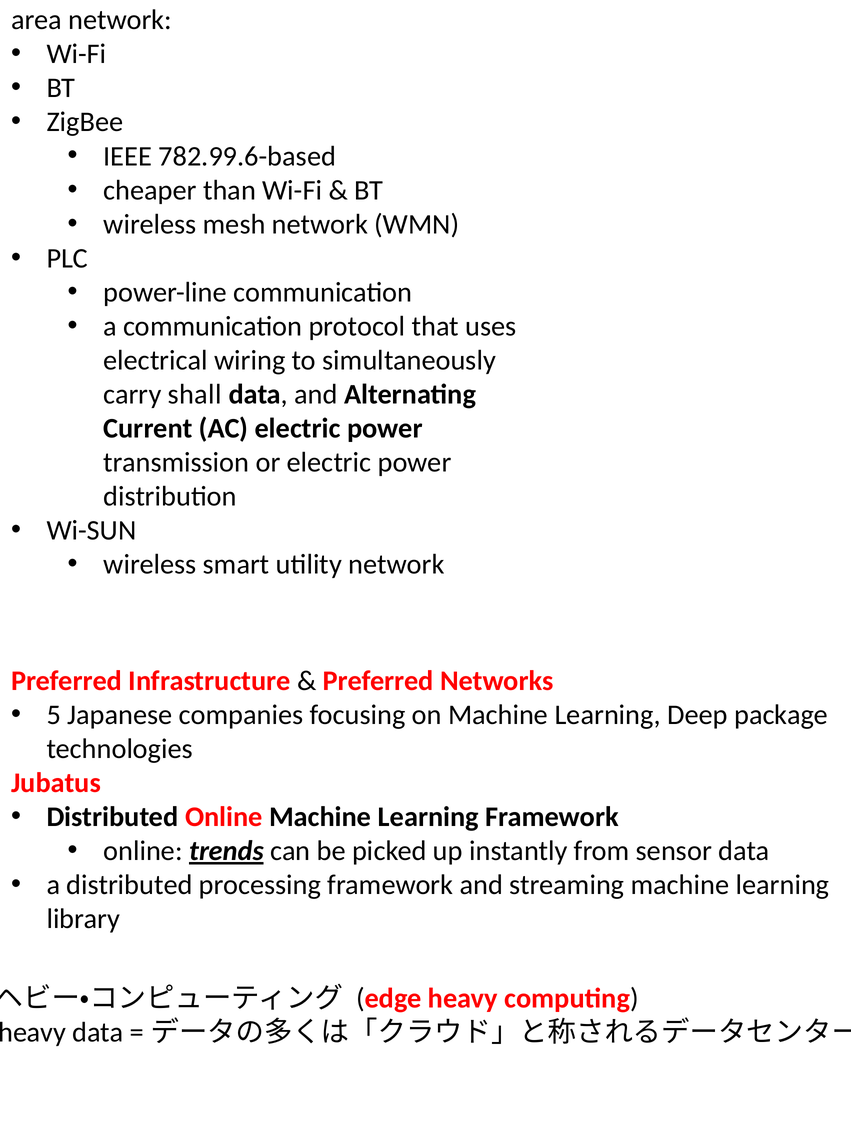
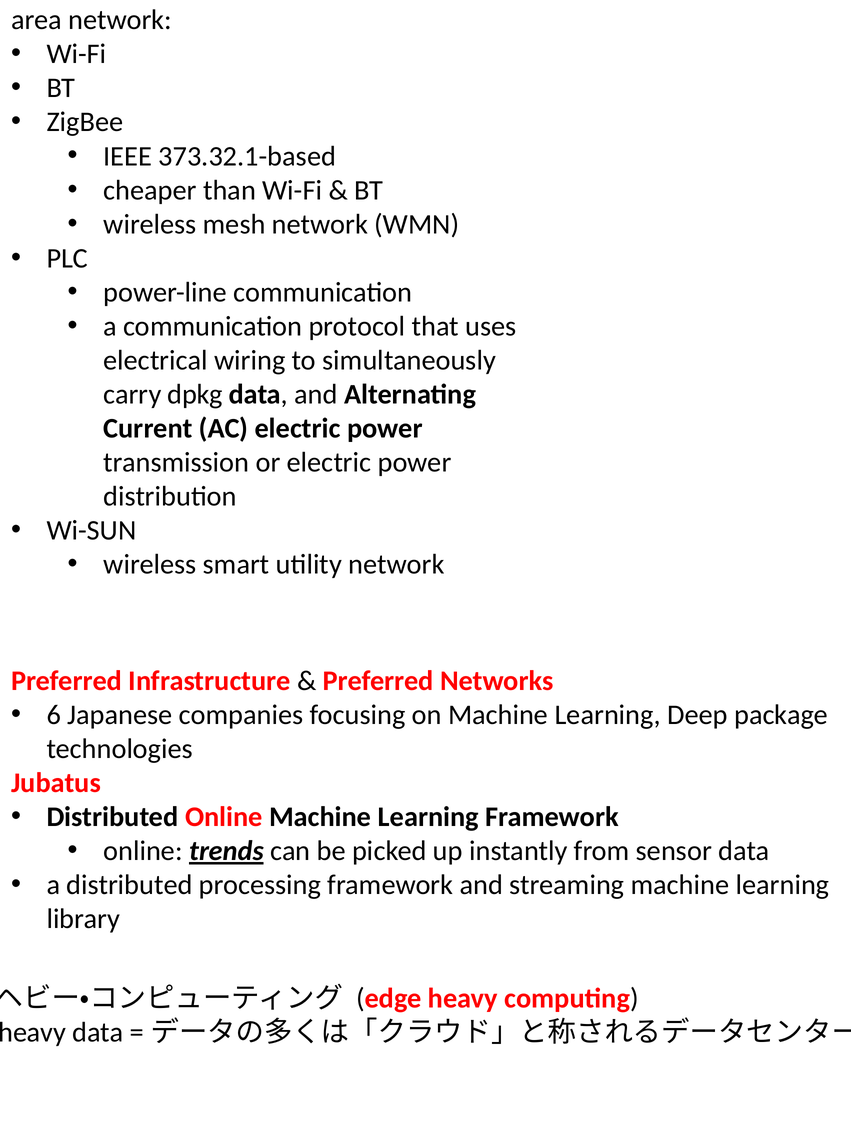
782.99.6-based: 782.99.6-based -> 373.32.1-based (247, 156)
shall: shall -> dpkg (195, 395)
5: 5 -> 6 (54, 715)
